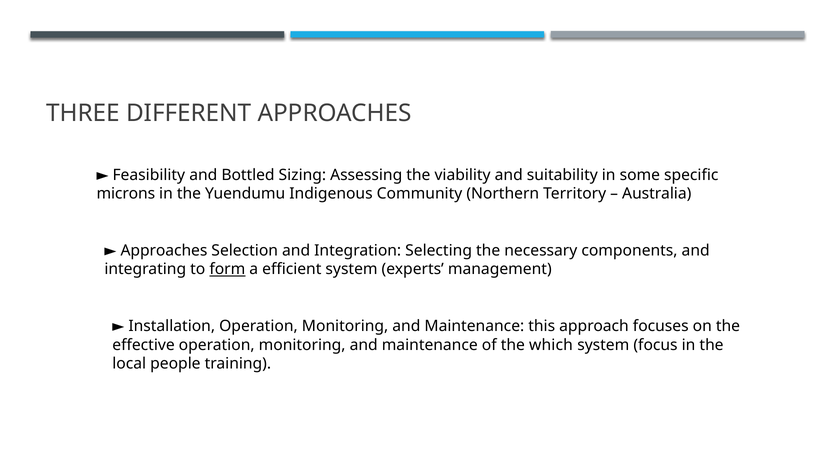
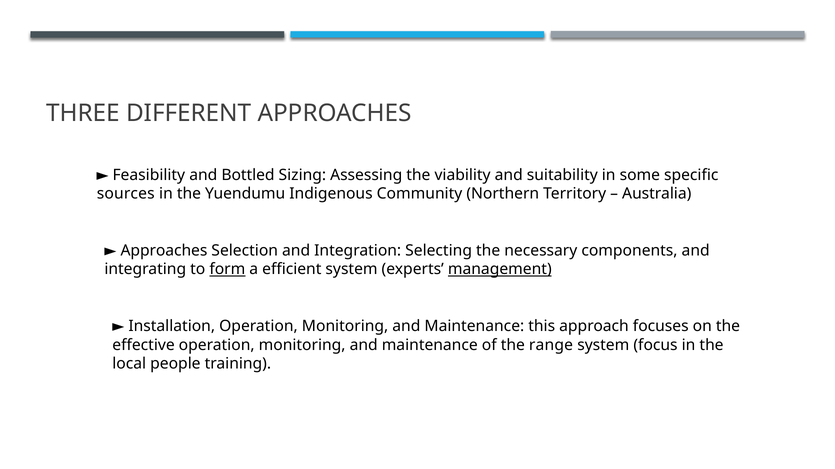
microns: microns -> sources (126, 194)
management underline: none -> present (500, 270)
which: which -> range (551, 345)
